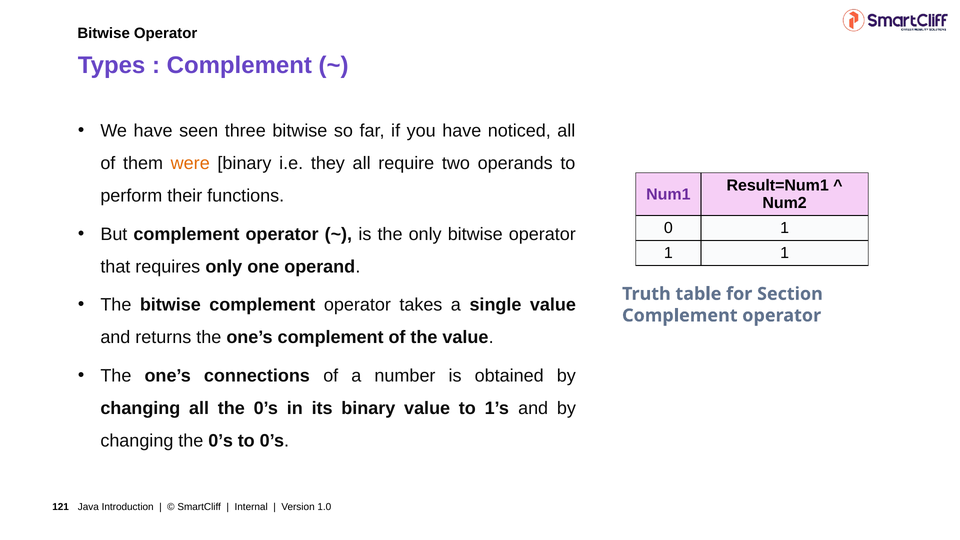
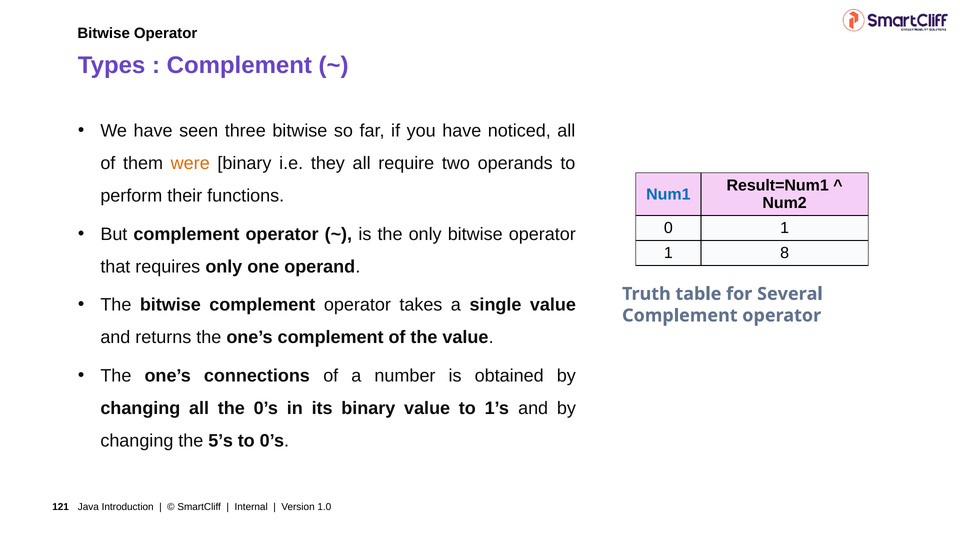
Num1 colour: purple -> blue (668, 194)
1: 1 -> 8 (785, 253)
Section: Section -> Several (790, 294)
changing the 0’s: 0’s -> 5’s (221, 441)
